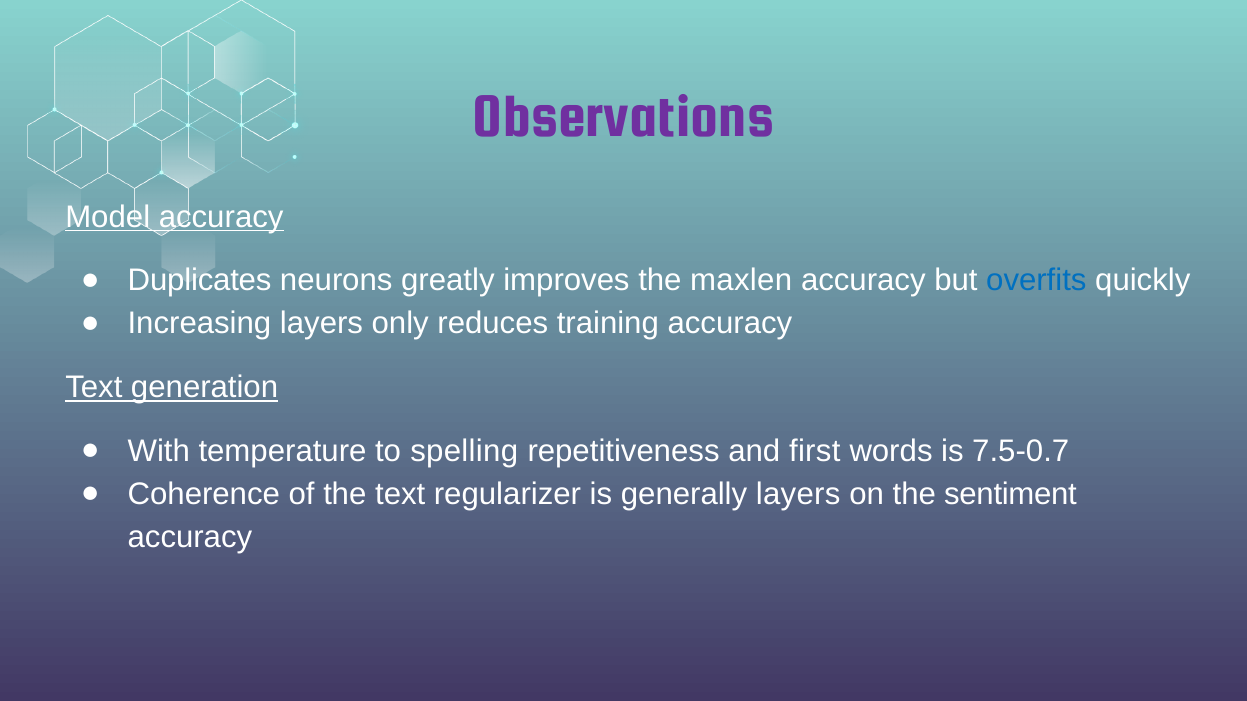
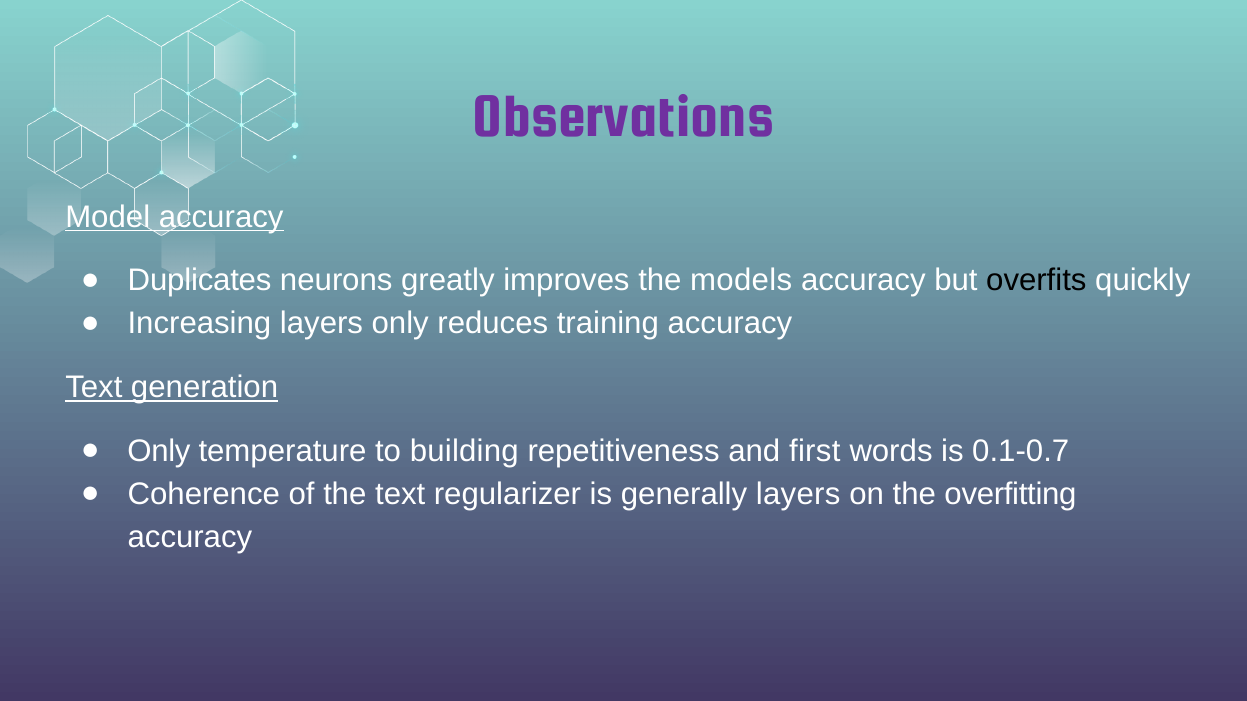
maxlen: maxlen -> models (741, 281)
overfits colour: blue -> black (1036, 281)
With: With -> Only (159, 451)
spelling: spelling -> building (464, 451)
7.5-0.7: 7.5-0.7 -> 0.1-0.7 (1021, 451)
sentiment: sentiment -> overfitting (1010, 494)
